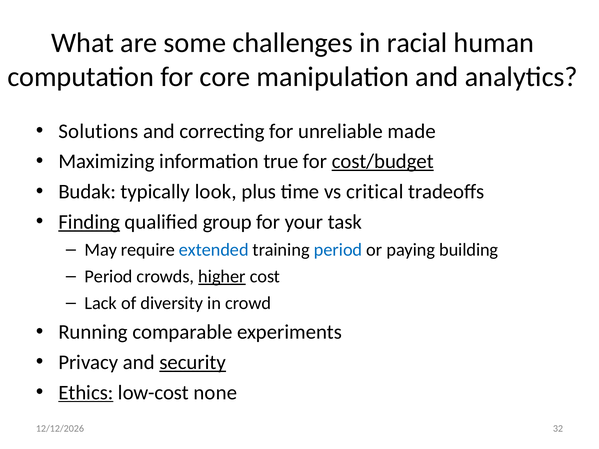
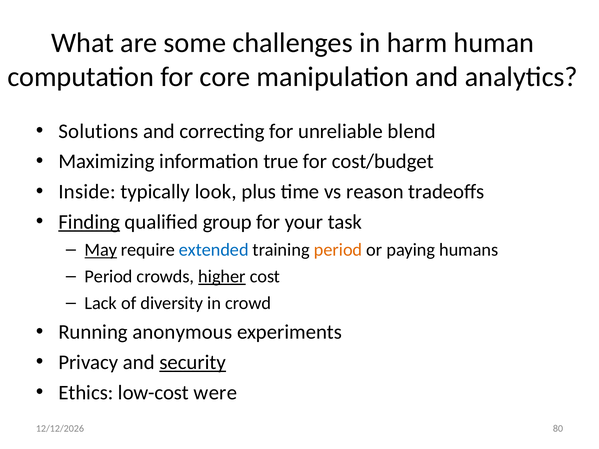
racial: racial -> harm (417, 43)
made: made -> blend (412, 131)
cost/budget underline: present -> none (383, 162)
Budak: Budak -> Inside (87, 192)
critical: critical -> reason (375, 192)
May underline: none -> present (101, 250)
period colour: blue -> orange (338, 250)
building: building -> humans (469, 250)
comparable: comparable -> anonymous (182, 332)
Ethics underline: present -> none (86, 393)
none: none -> were (215, 393)
32: 32 -> 80 (558, 429)
